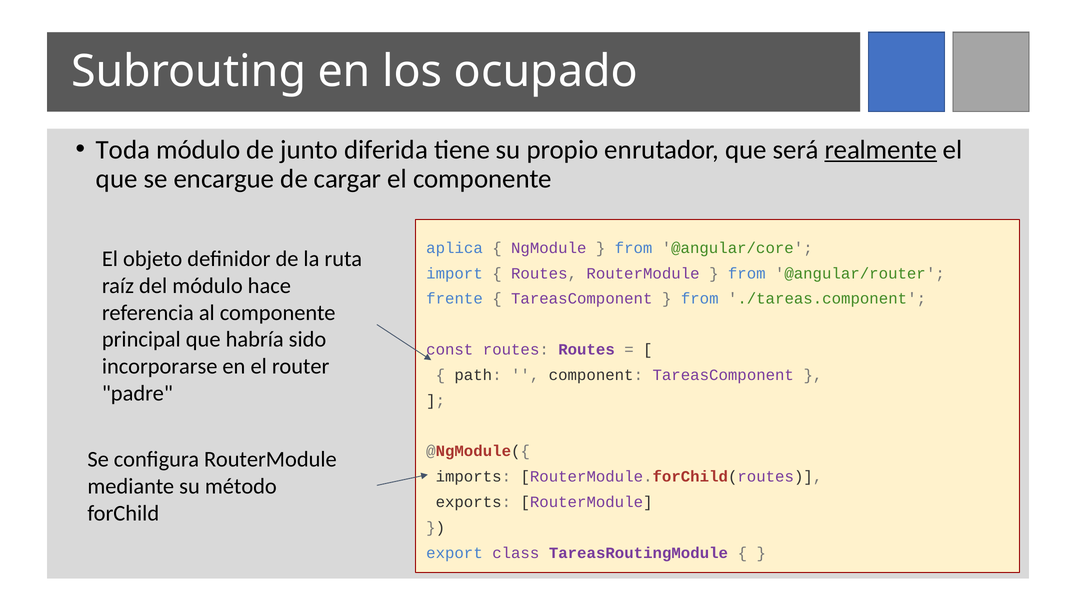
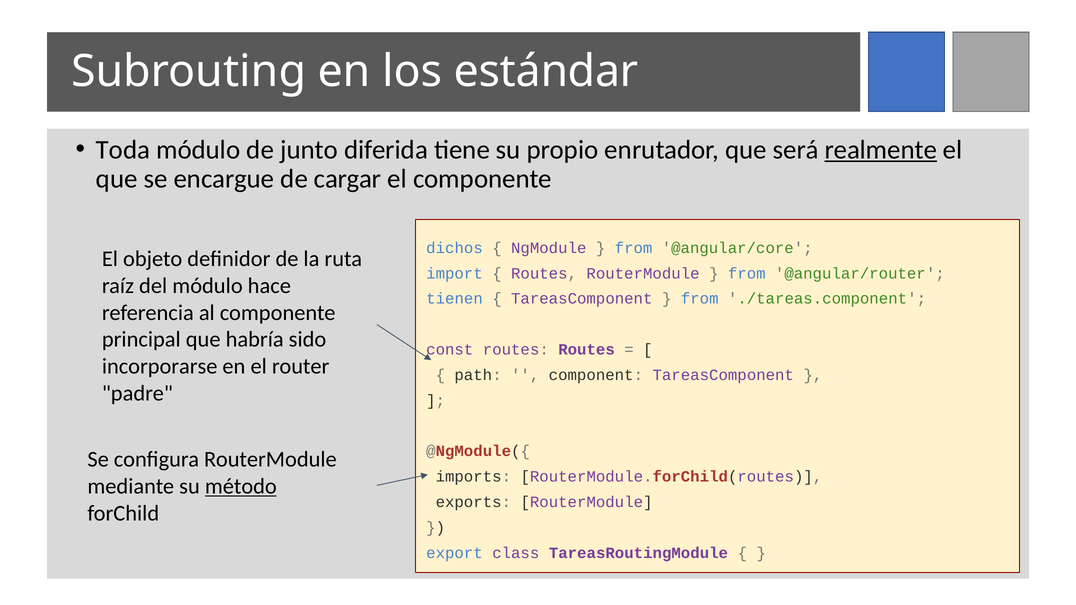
ocupado: ocupado -> estándar (546, 72)
aplica: aplica -> dichos (455, 248)
frente: frente -> tienen (455, 299)
método underline: none -> present (241, 487)
